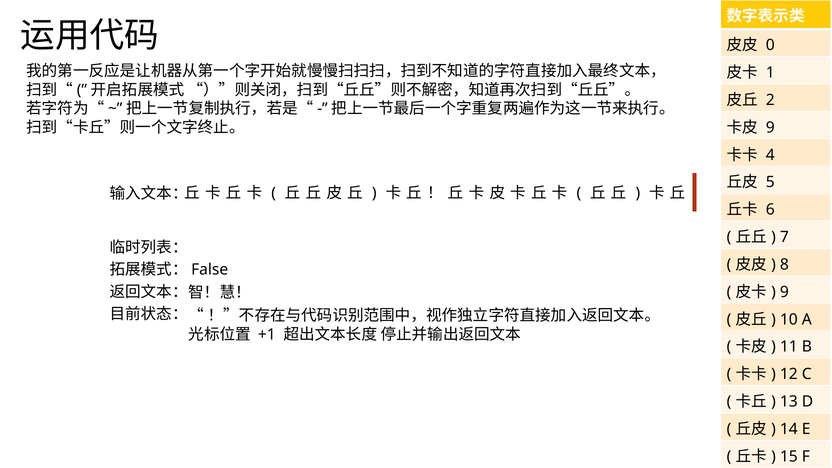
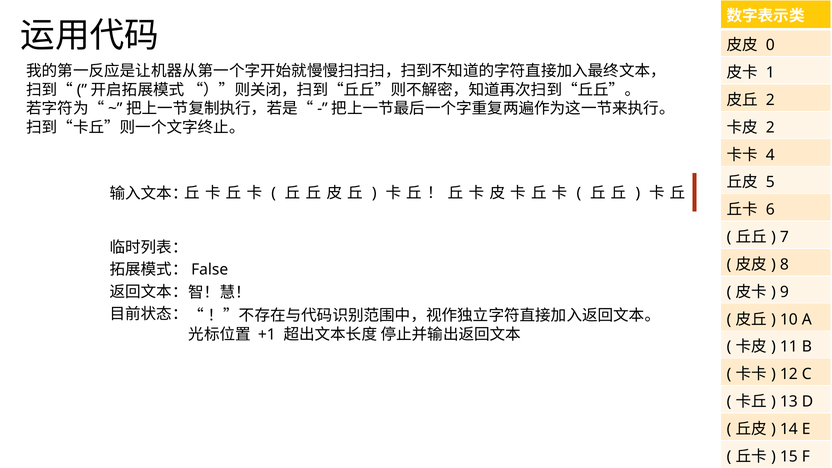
9: 9 -> 2 (770, 128)
